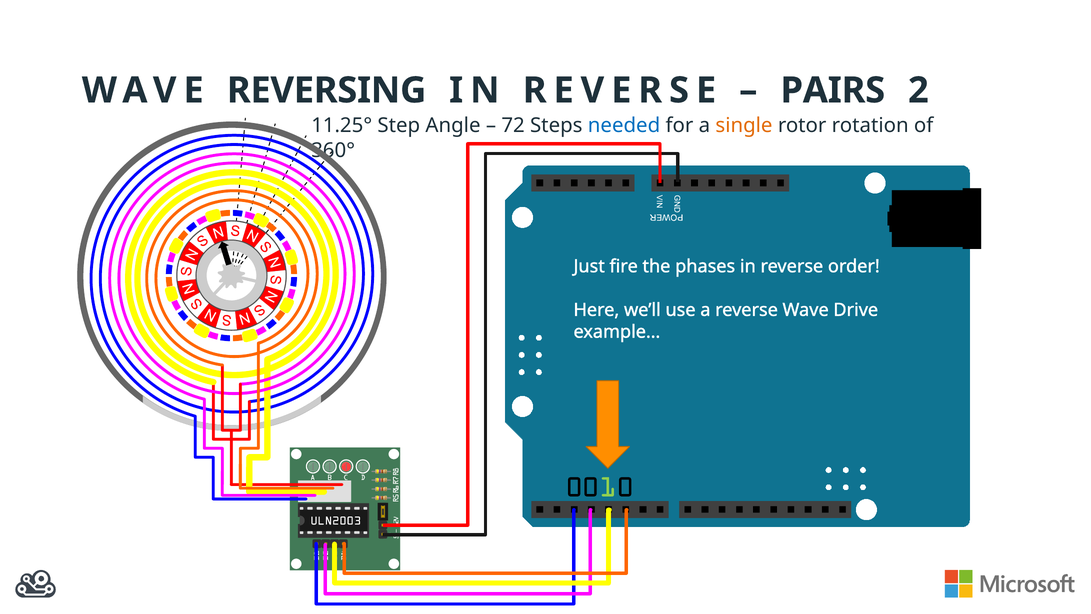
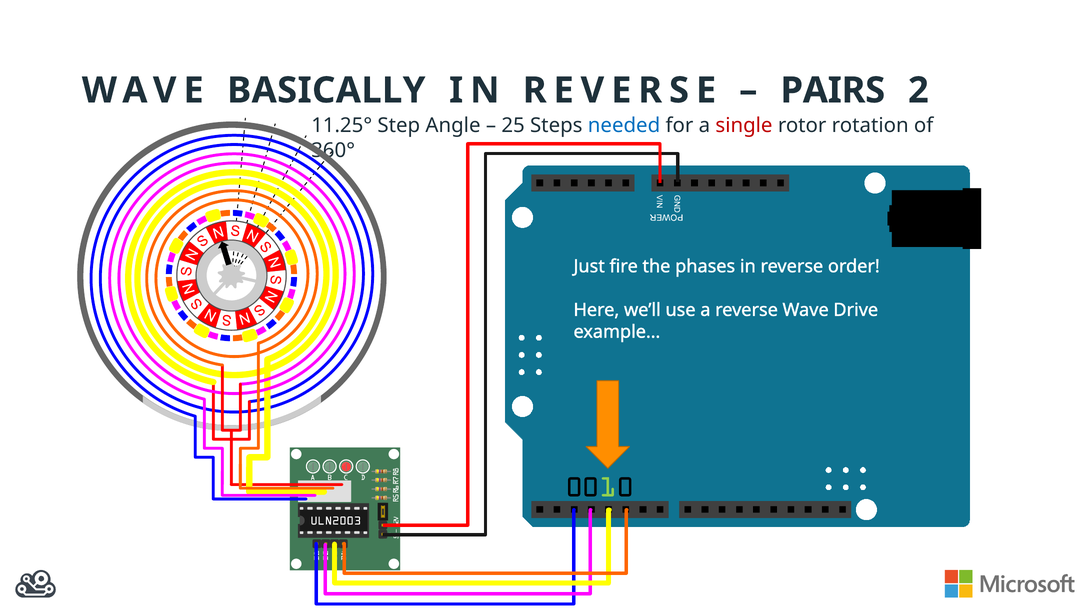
REVERSING: REVERSING -> BASICALLY (326, 90)
72: 72 -> 25 (513, 126)
single colour: orange -> red (744, 126)
